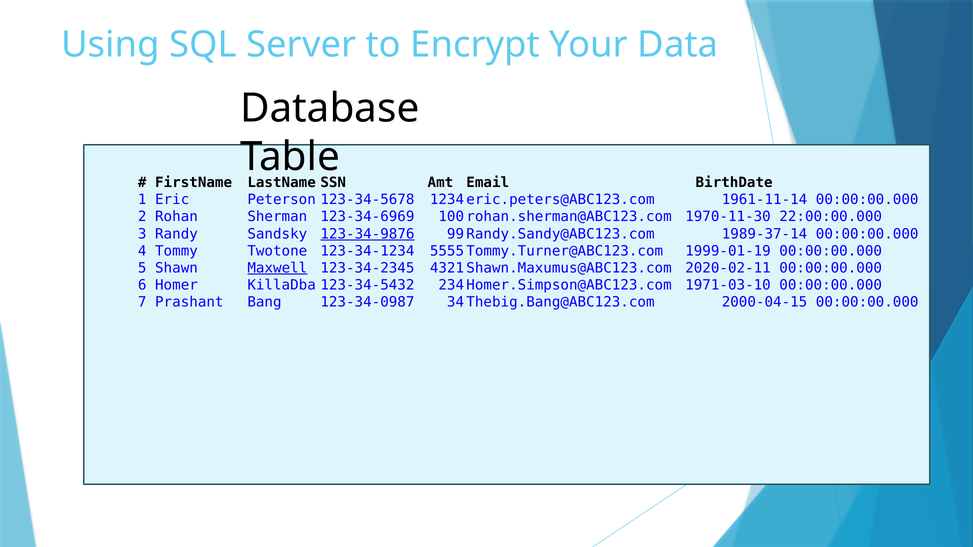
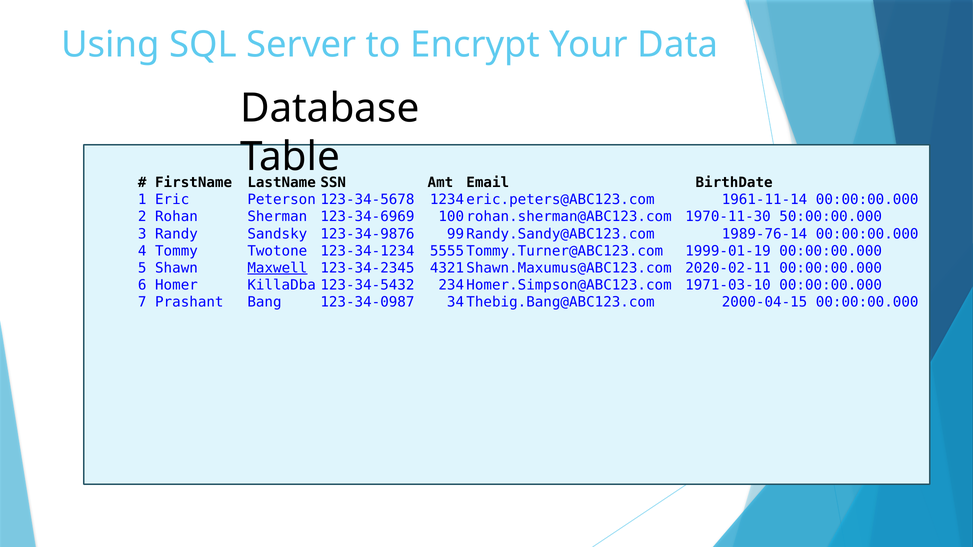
22:00:00.000: 22:00:00.000 -> 50:00:00.000 (831, 217)
123-34-9876 underline: present -> none (367, 234)
1989-37-14: 1989-37-14 -> 1989-76-14 (765, 234)
